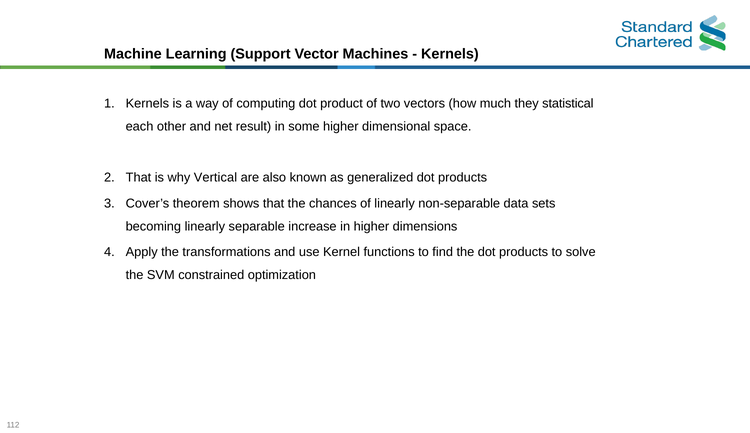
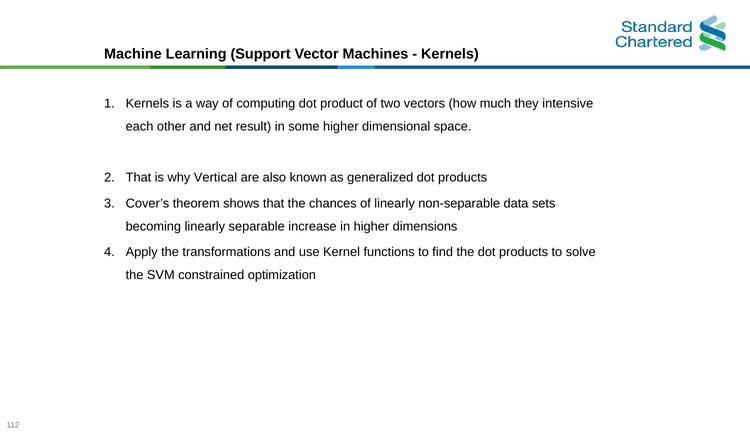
statistical: statistical -> intensive (568, 103)
